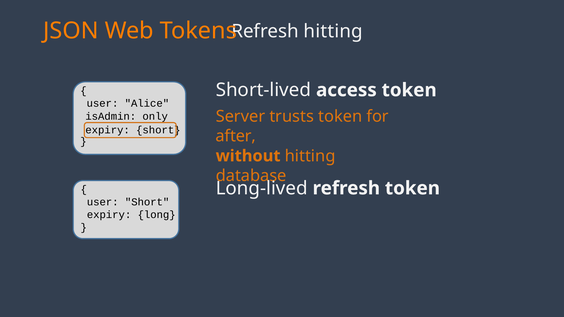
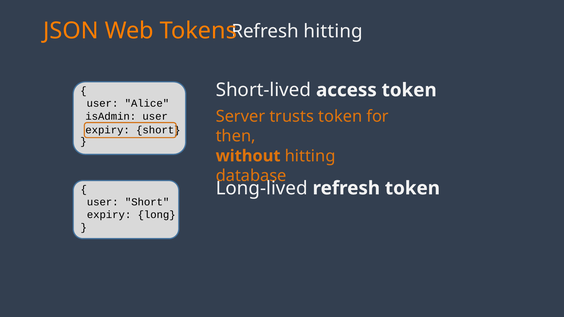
isAdmin only: only -> user (155, 117)
after: after -> then (236, 136)
